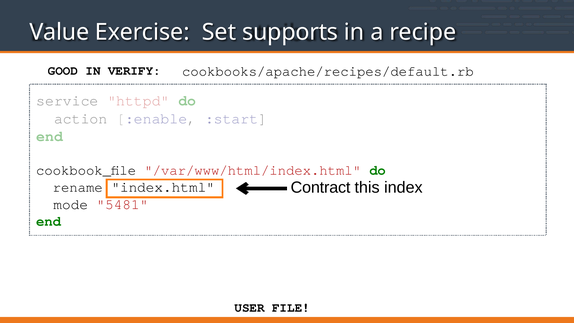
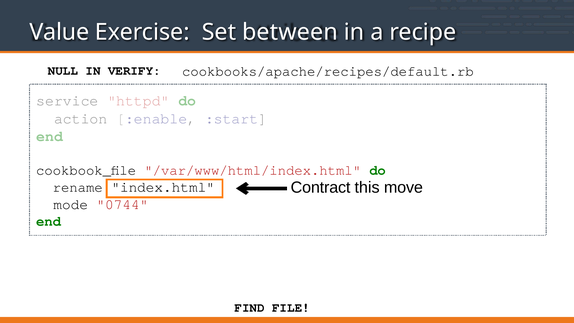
supports: supports -> between (290, 32)
GOOD: GOOD -> NULL (63, 71)
index: index -> move (403, 187)
5481: 5481 -> 0744 (122, 204)
USER: USER -> FIND (250, 308)
